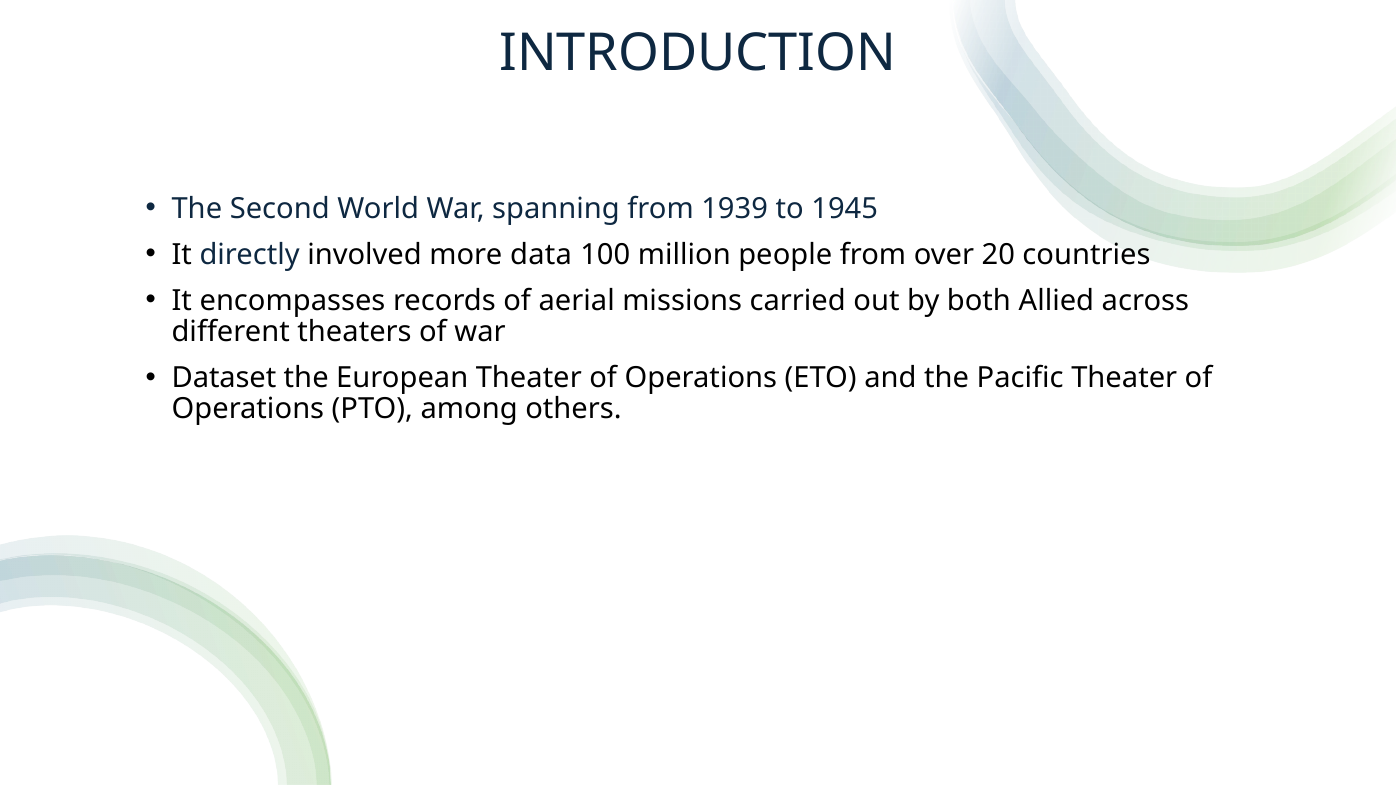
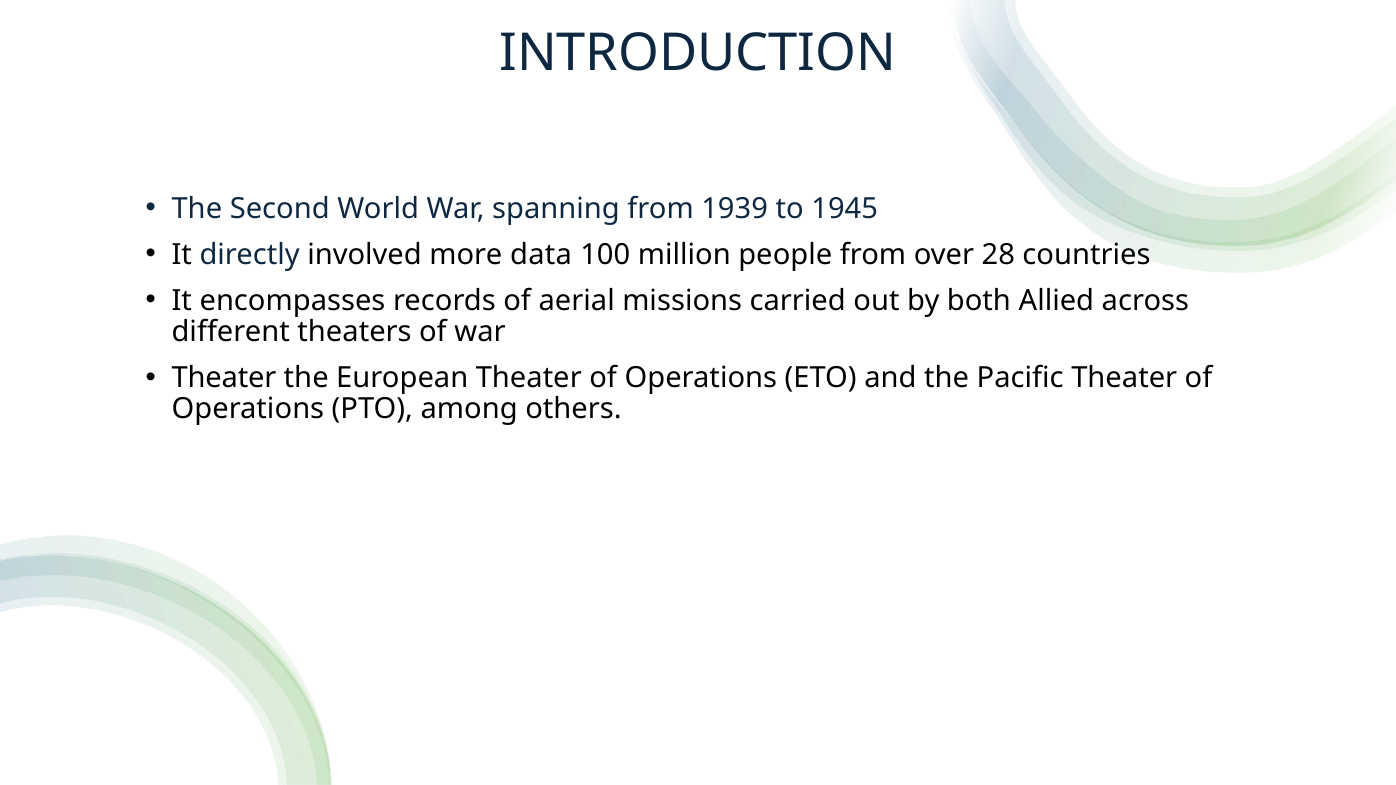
20: 20 -> 28 (998, 255)
Dataset: Dataset -> Theater (224, 378)
